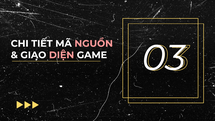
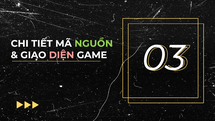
NGUỒN colour: pink -> light green (94, 44)
